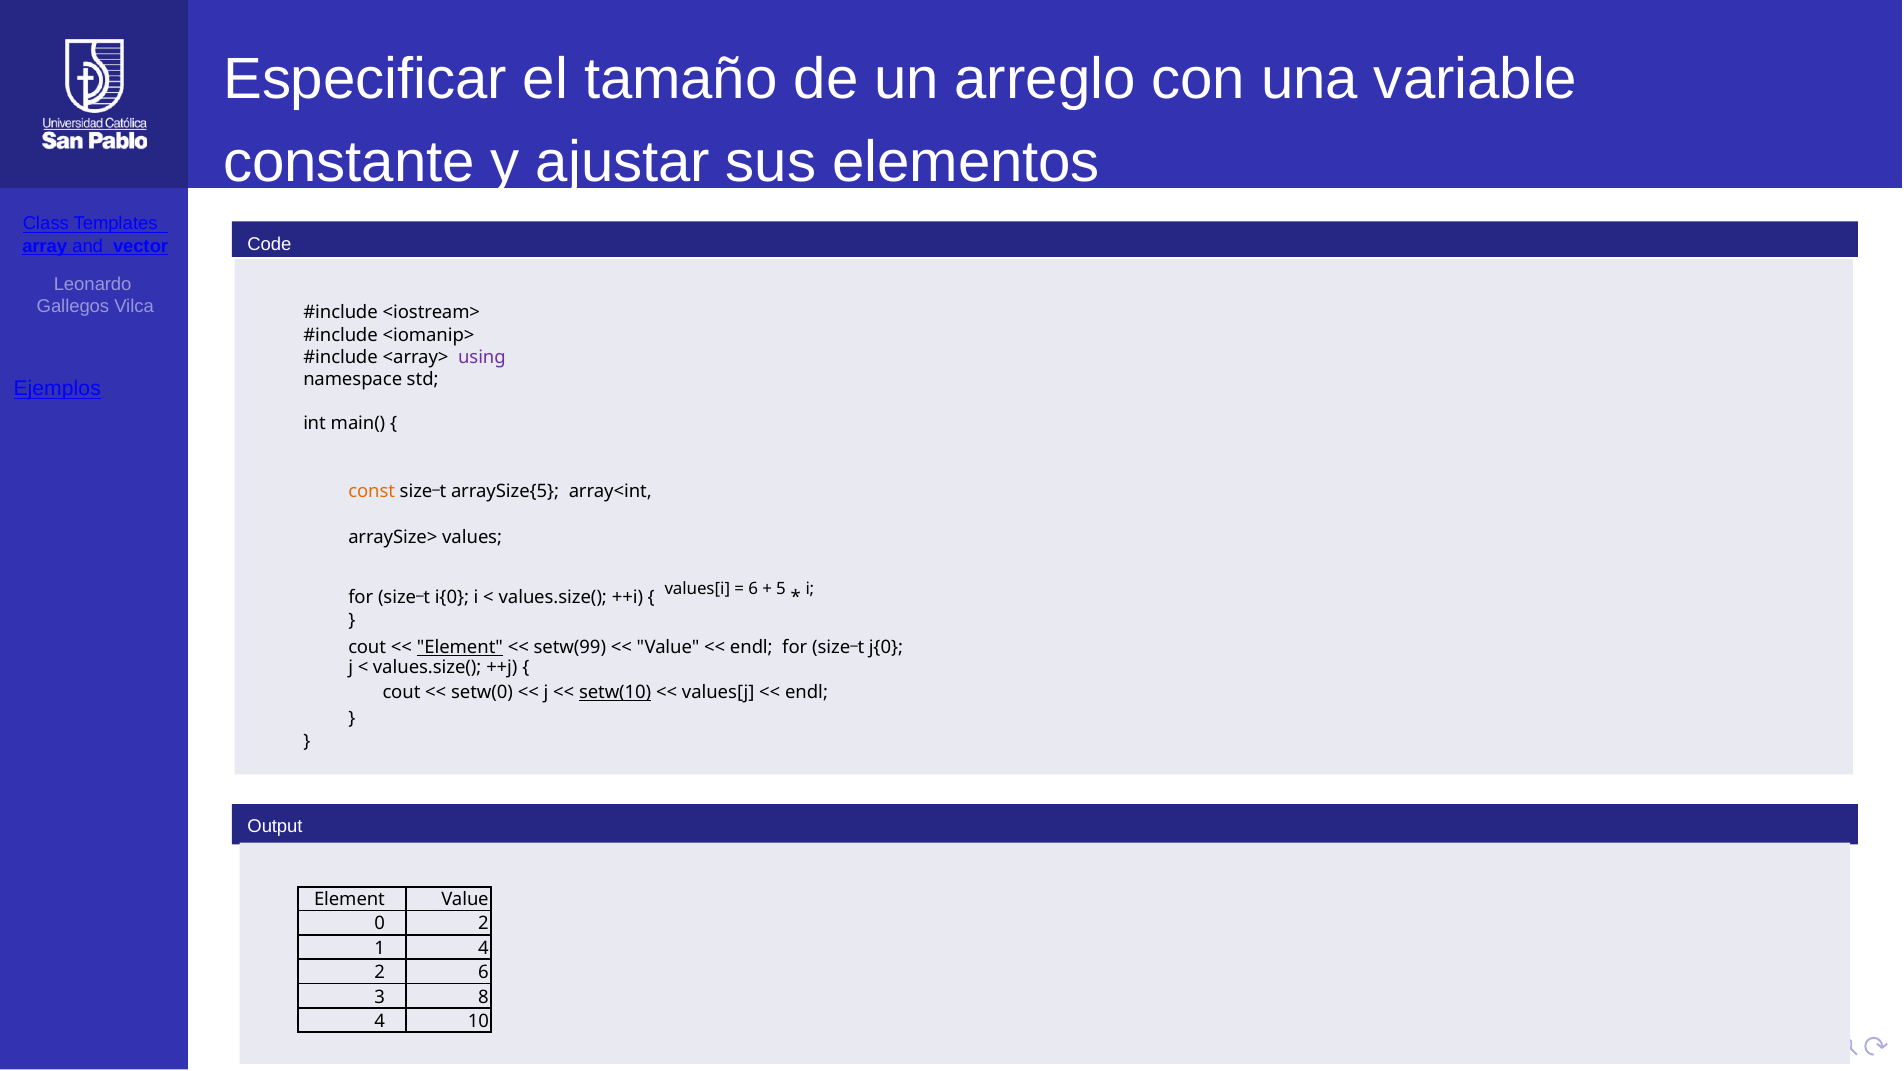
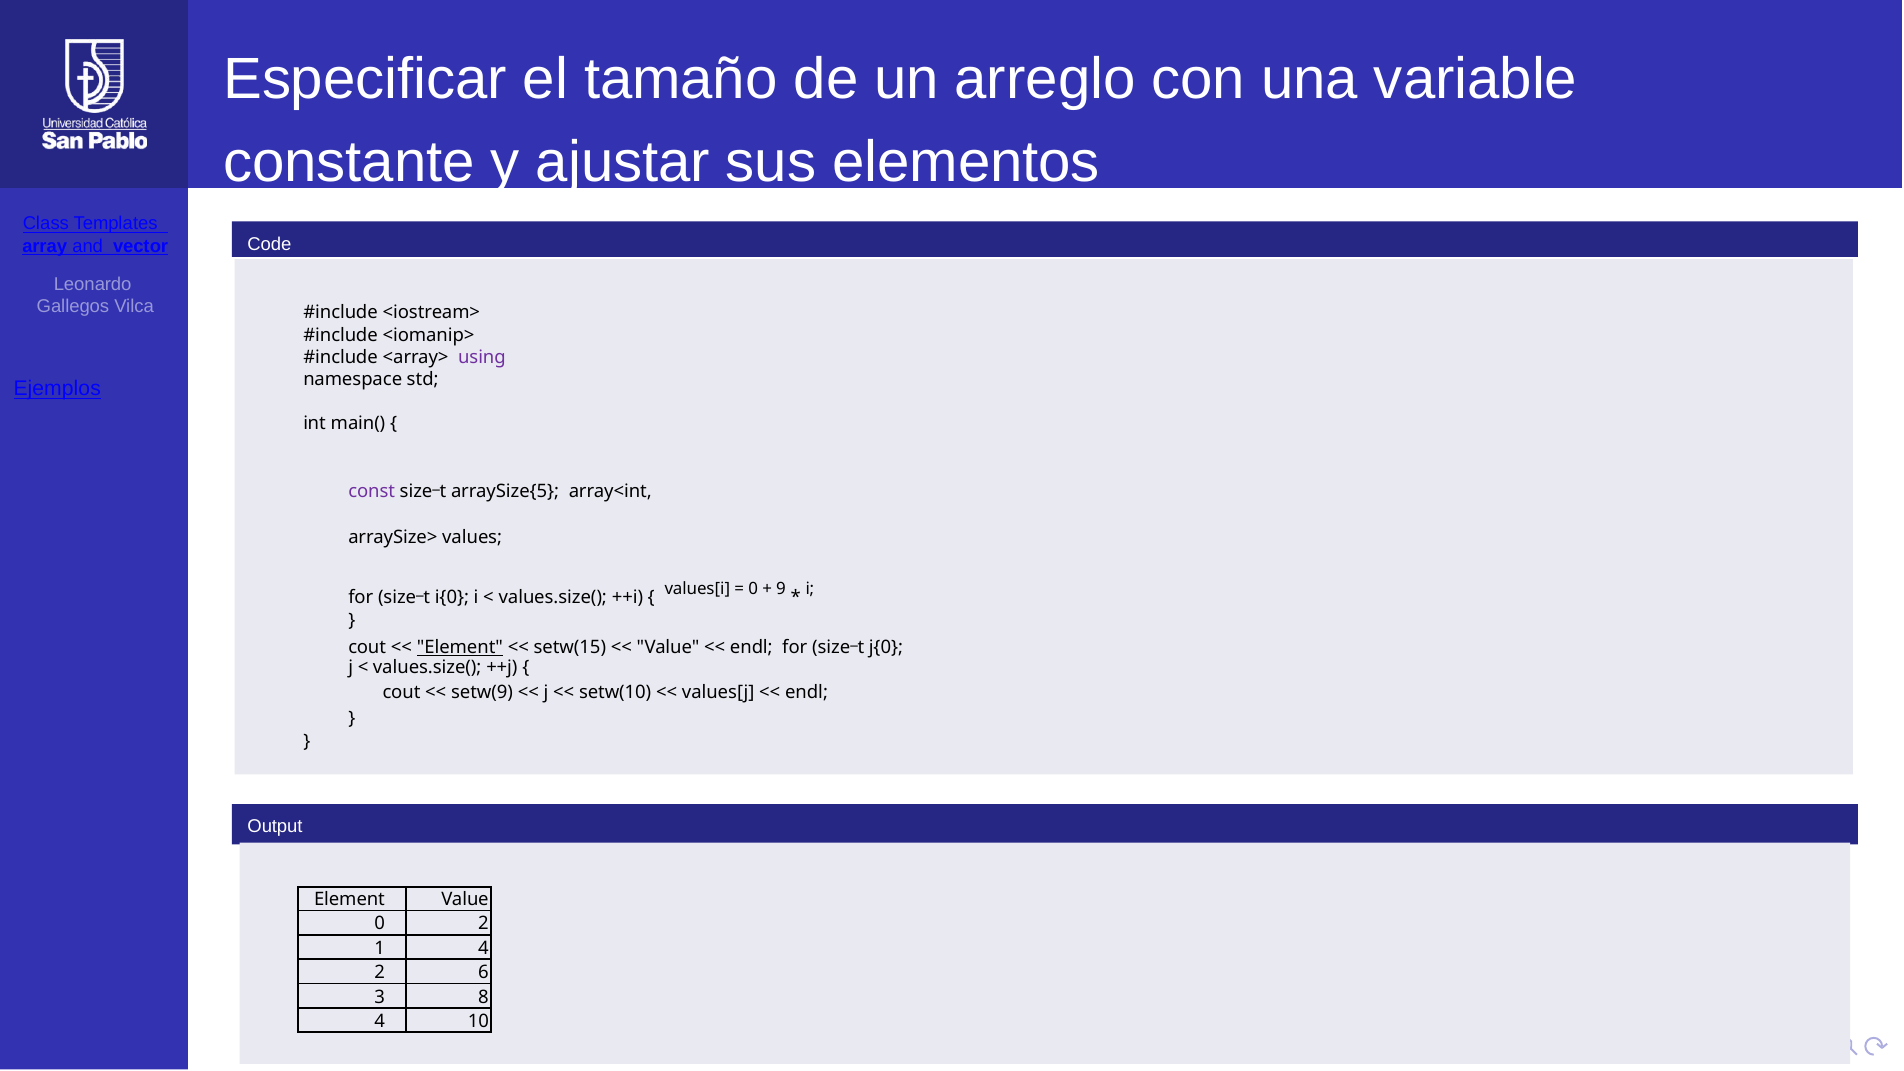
const colour: orange -> purple (372, 491)
6: 6 -> 0 (753, 589)
5: 5 -> 9 (781, 589)
setw(99: setw(99 -> setw(15 (570, 647)
setw(0: setw(0 -> setw(9 (482, 692)
setw(10 underline: present -> none (615, 692)
